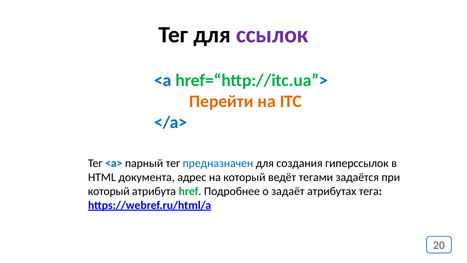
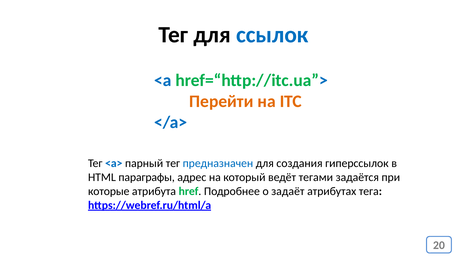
ссылок colour: purple -> blue (272, 35)
документа: документа -> параграфы (147, 177)
который: который -> которые (109, 191)
